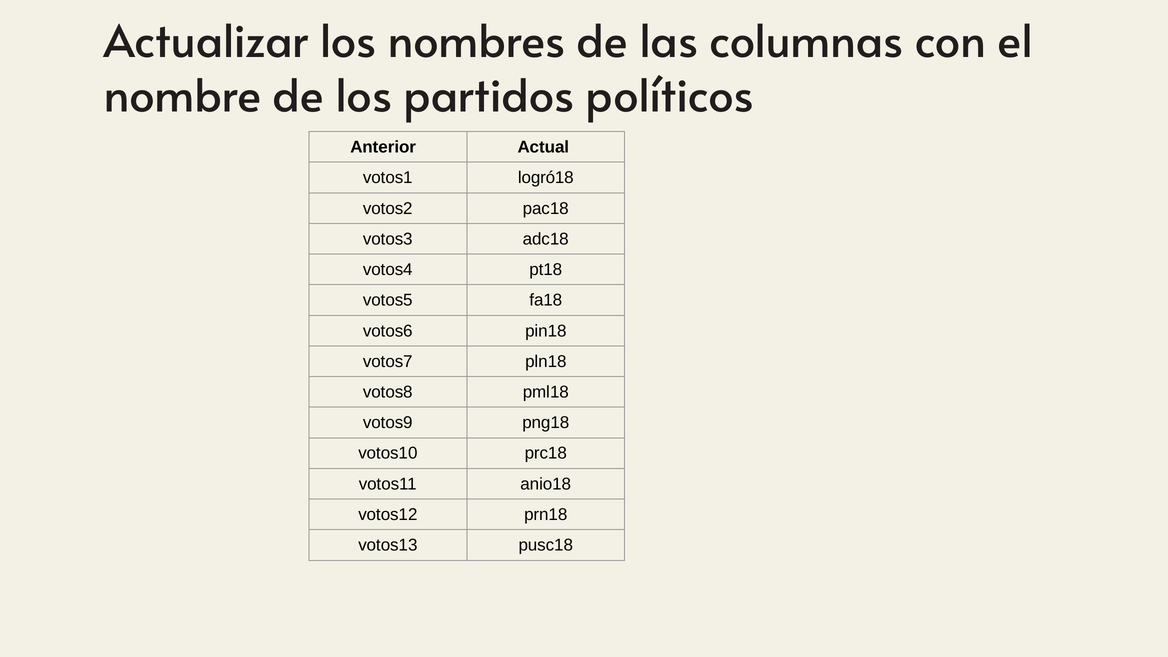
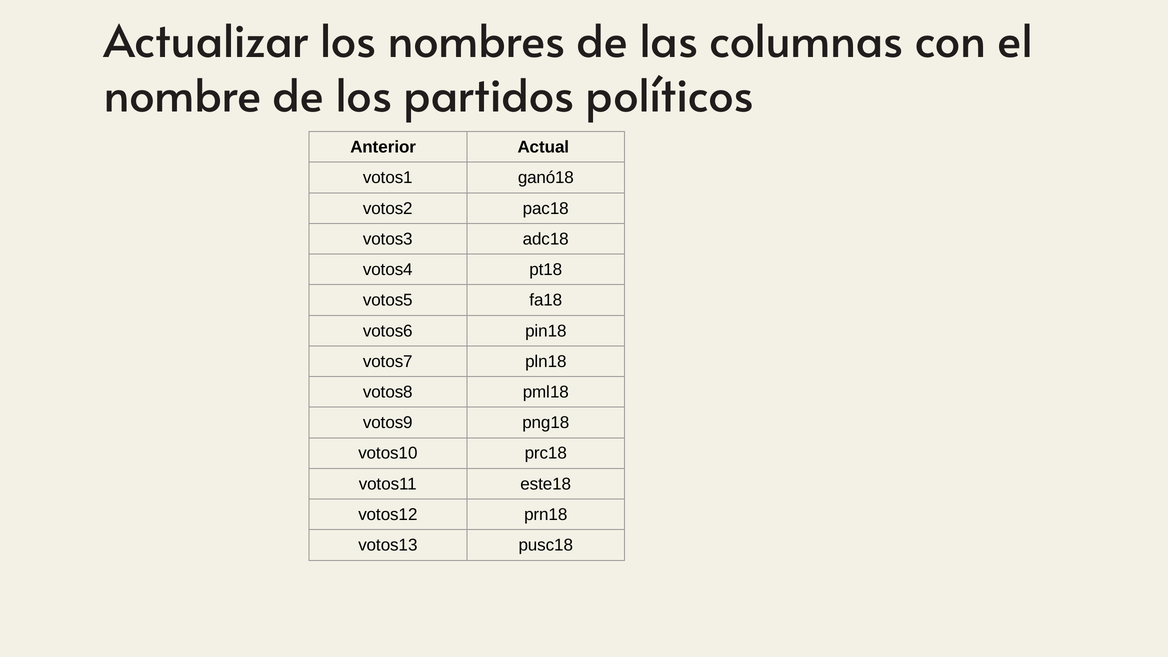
logró18: logró18 -> ganó18 (546, 178)
anio18: anio18 -> este18 (546, 484)
